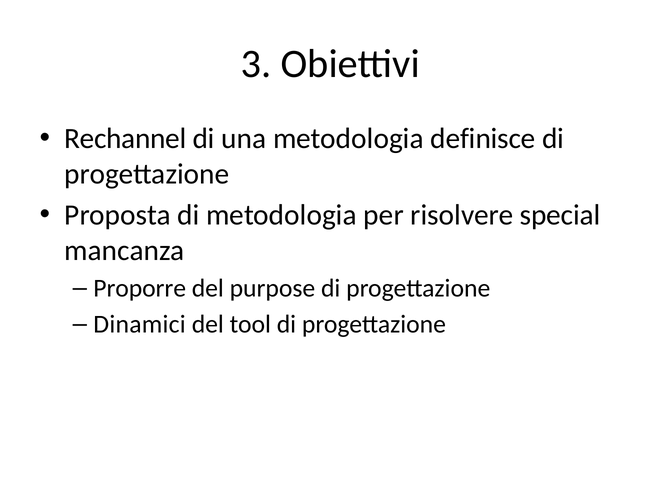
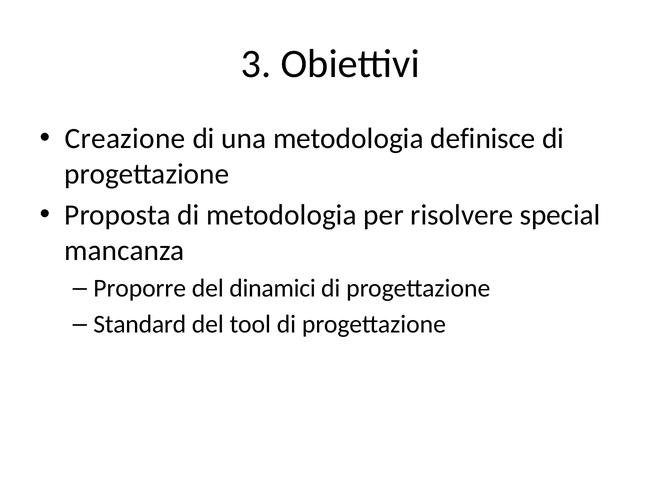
Rechannel: Rechannel -> Creazione (125, 139)
purpose: purpose -> dinamici (273, 288)
Dinamici: Dinamici -> Standard (140, 324)
